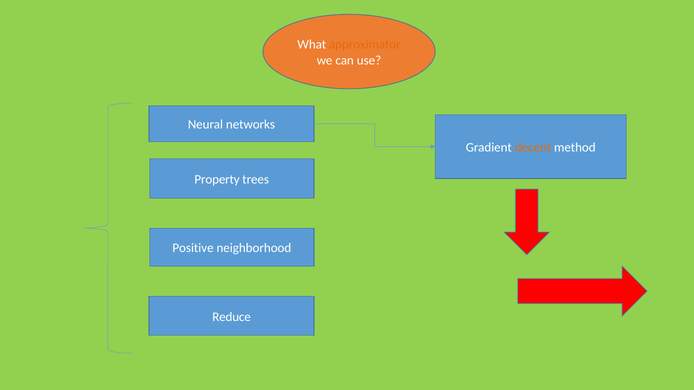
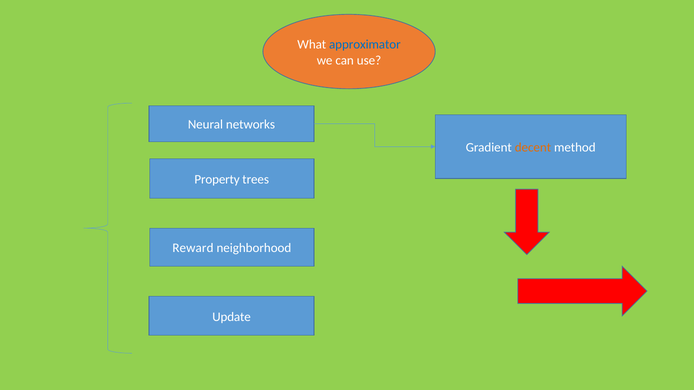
approximator colour: orange -> blue (365, 45)
Positive: Positive -> Reward (193, 248)
Reduce: Reduce -> Update (232, 317)
